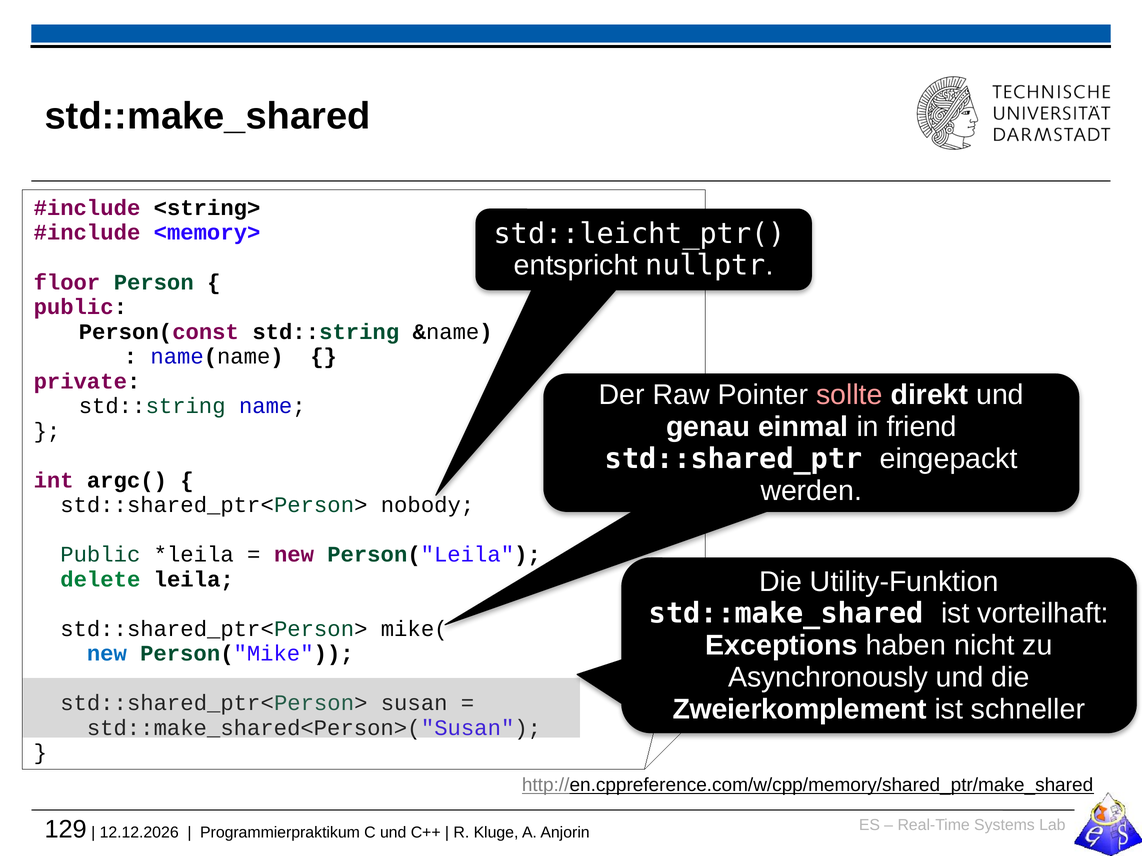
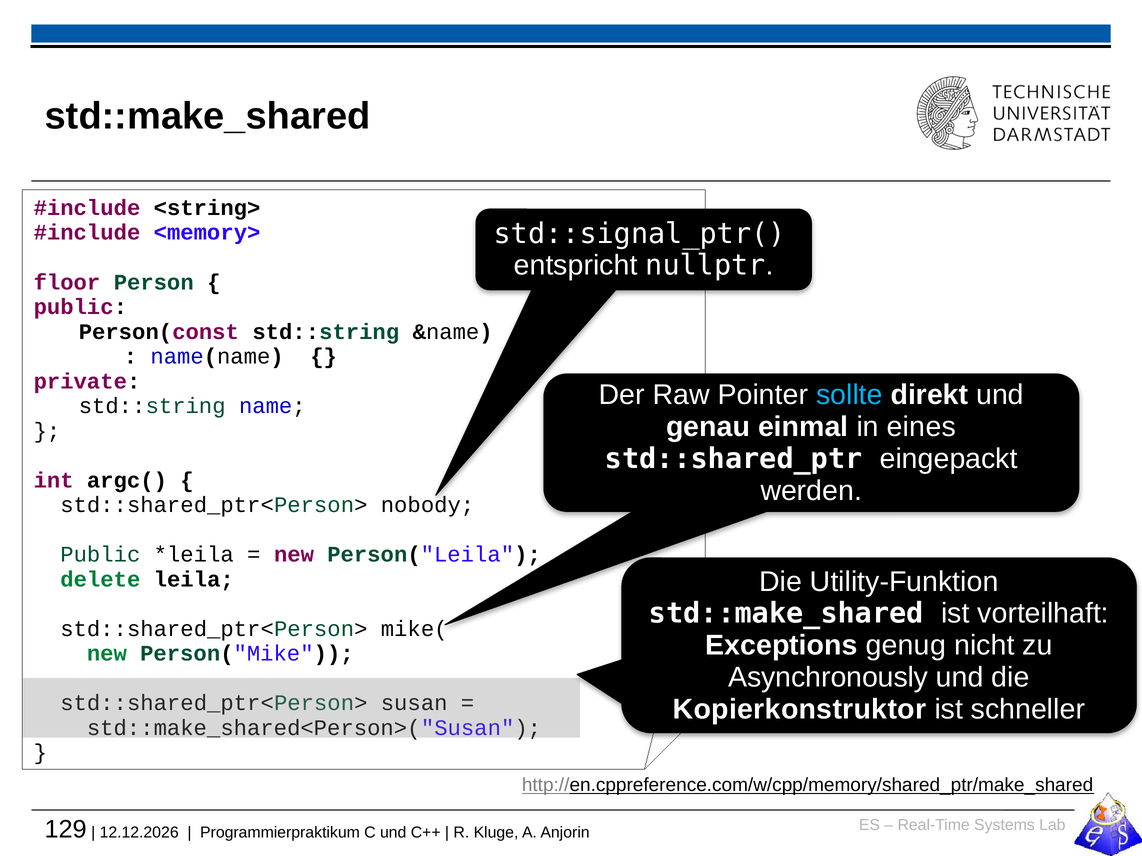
std::leicht_ptr(: std::leicht_ptr( -> std::signal_ptr( (640, 234)
sollte colour: pink -> light blue (849, 395)
friend: friend -> eines (921, 427)
haben: haben -> genug (906, 646)
new colour: blue -> green (107, 654)
Zweierkomplement: Zweierkomplement -> Kopierkonstruktor (800, 710)
